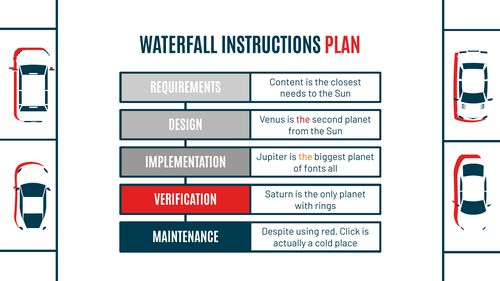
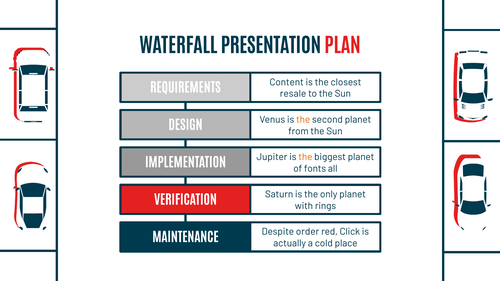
INSTRUCTIONS: INSTRUCTIONS -> PRESENTATION (271, 47)
needs: needs -> resale (293, 94)
the colour: red -> orange (303, 120)
using: using -> order (308, 232)
